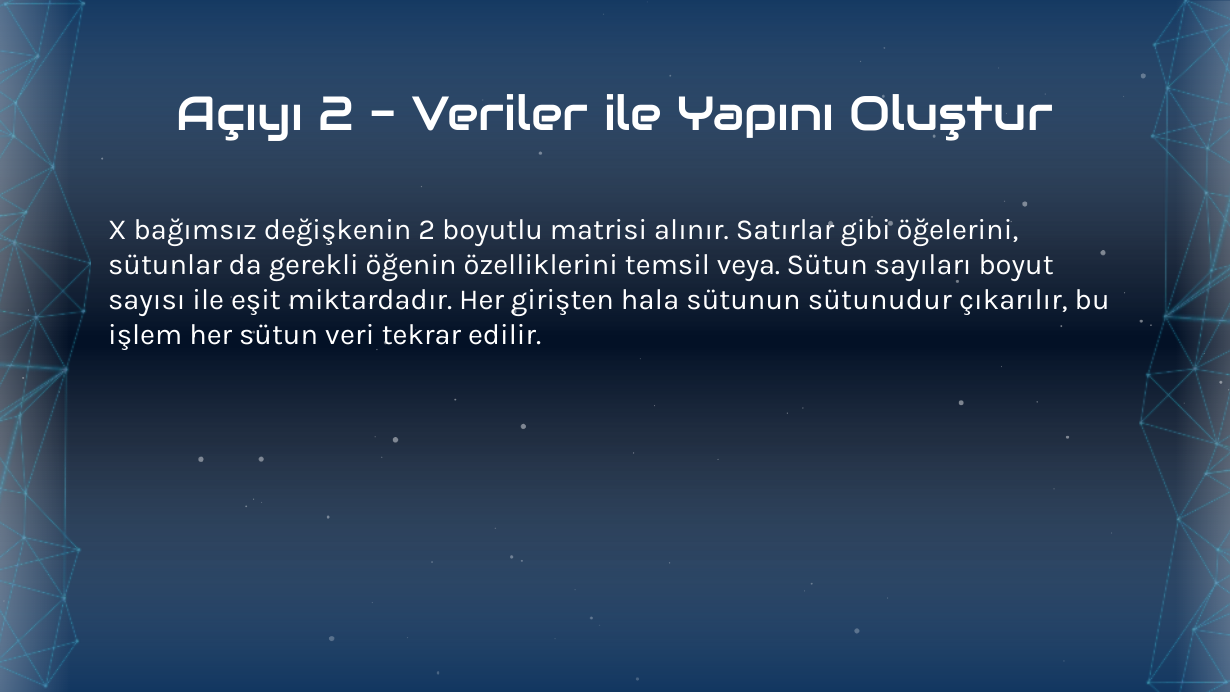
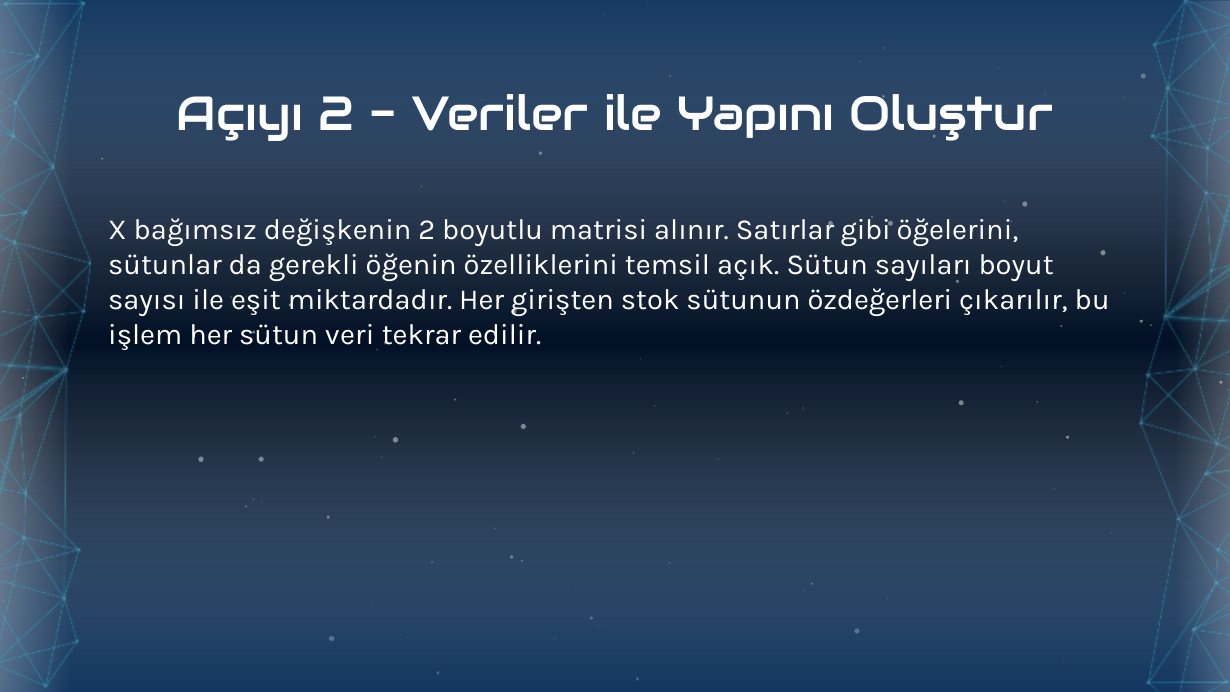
veya: veya -> açık (748, 265)
hala: hala -> stok (650, 300)
sütunudur: sütunudur -> özdeğerleri (880, 300)
